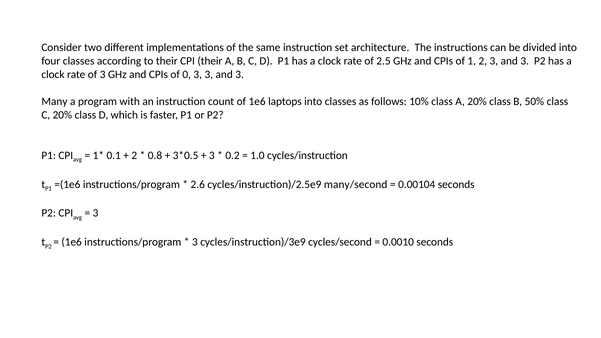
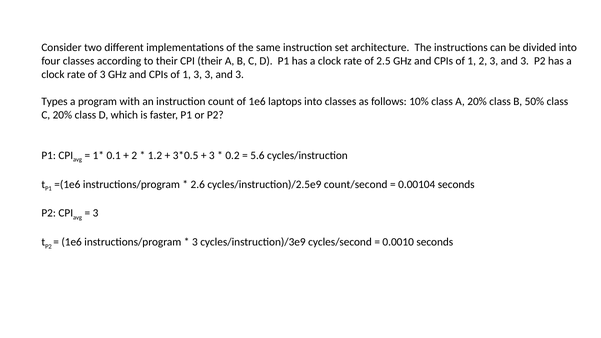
0: 0 -> 1 (187, 74)
Many: Many -> Types (54, 101)
0.8: 0.8 -> 1.2 (155, 155)
1.0: 1.0 -> 5.6 (257, 155)
many/second: many/second -> count/second (356, 184)
